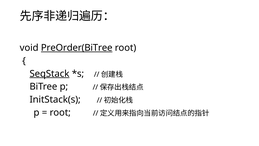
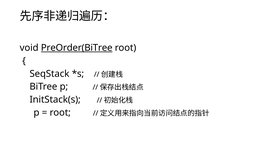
SeqStack underline: present -> none (49, 74)
